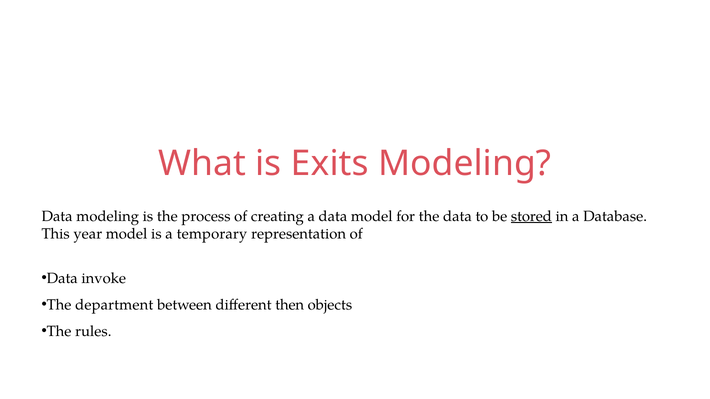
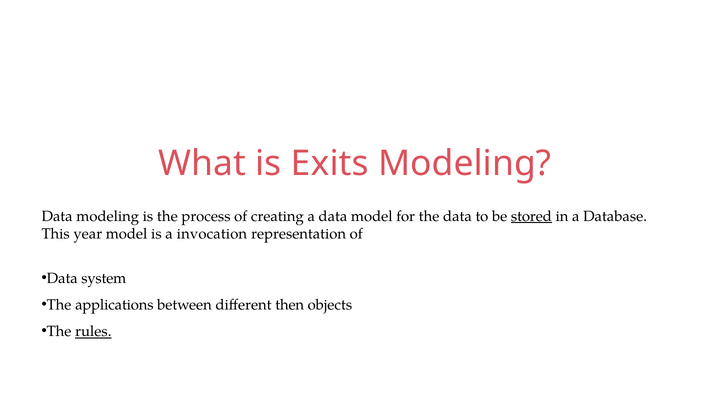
temporary: temporary -> invocation (212, 234)
invoke: invoke -> system (104, 279)
department: department -> applications (114, 305)
rules underline: none -> present (93, 332)
